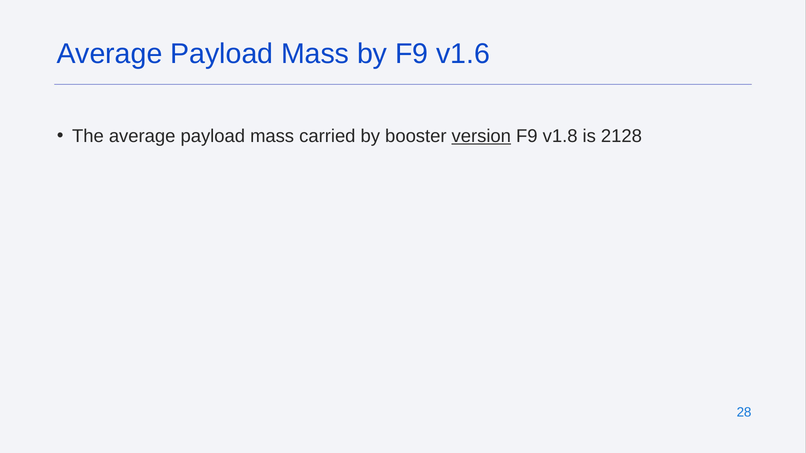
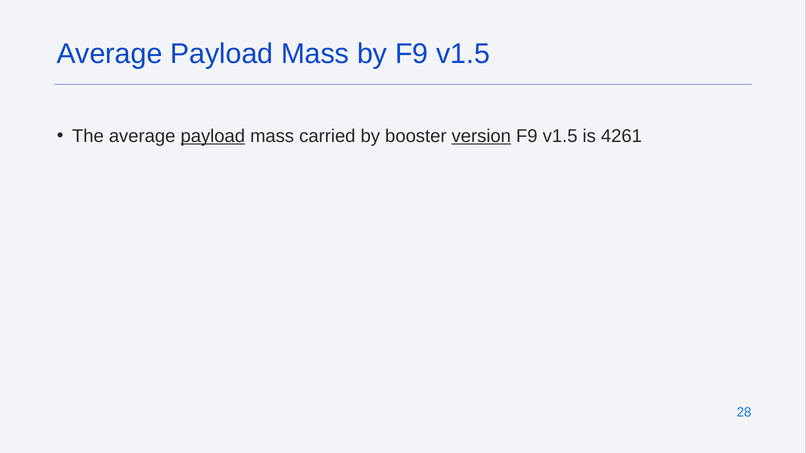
by F9 v1.6: v1.6 -> v1.5 (463, 54)
payload underline: none -> present (213, 136)
v1.8: v1.8 -> v1.5 (560, 136)
2128: 2128 -> 4261 (621, 136)
